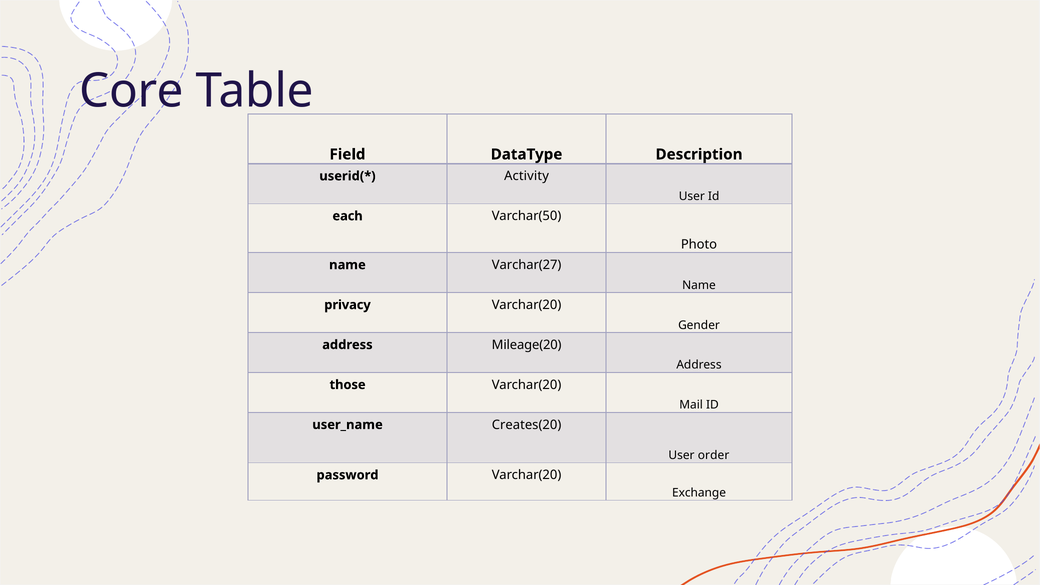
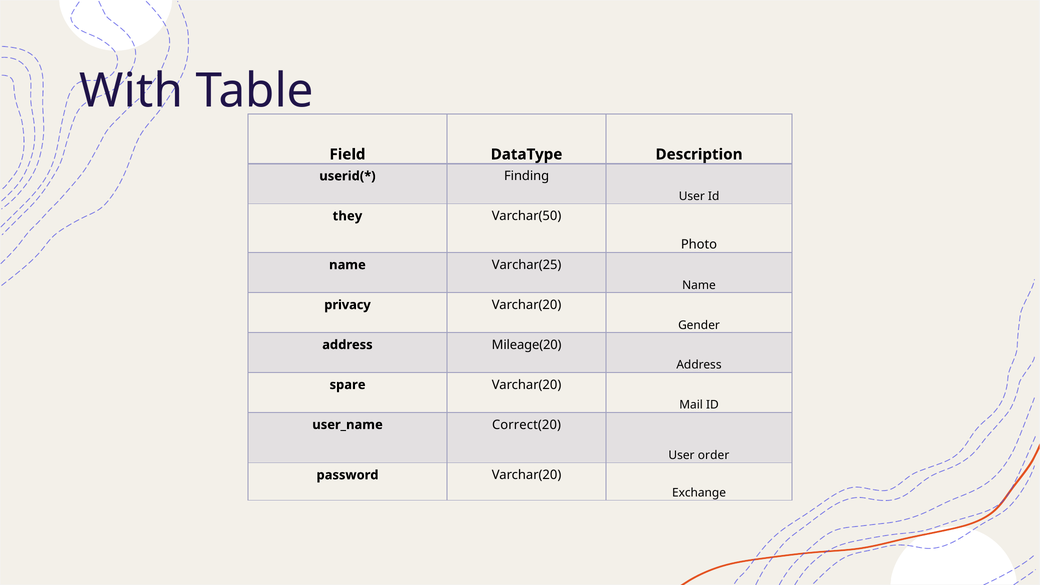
Core: Core -> With (131, 91)
Activity: Activity -> Finding (527, 176)
each: each -> they (347, 216)
Varchar(27: Varchar(27 -> Varchar(25 (527, 265)
those: those -> spare (348, 385)
Creates(20: Creates(20 -> Correct(20 (527, 425)
